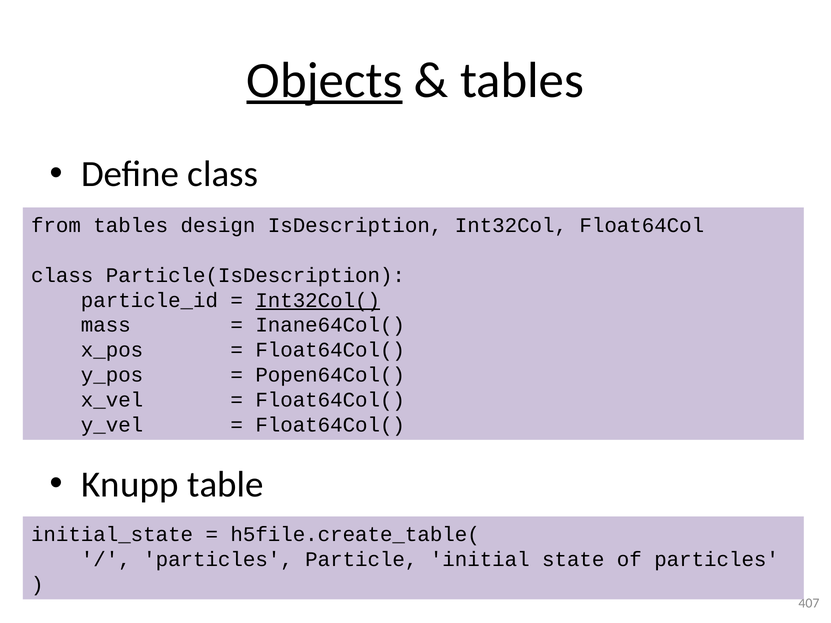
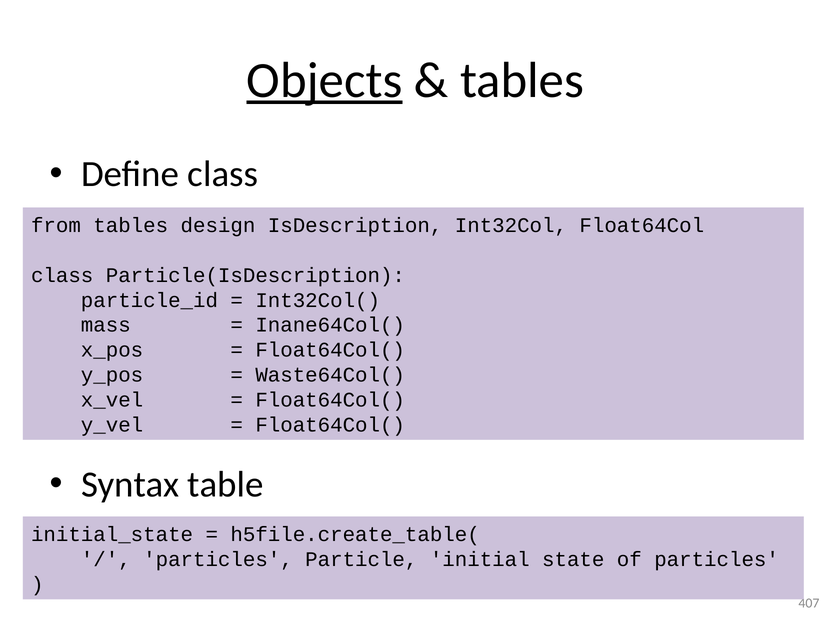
Int32Col( underline: present -> none (318, 300)
Popen64Col(: Popen64Col( -> Waste64Col( (330, 375)
Knupp: Knupp -> Syntax (130, 485)
